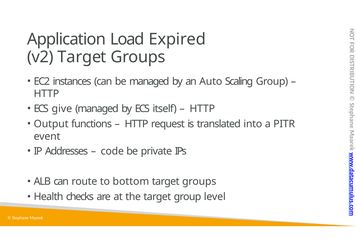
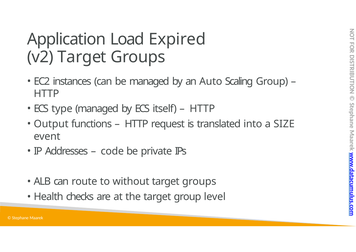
give: give -> type (62, 109)
PITR: PITR -> SIZE (284, 124)
bottom: bottom -> without (131, 181)
